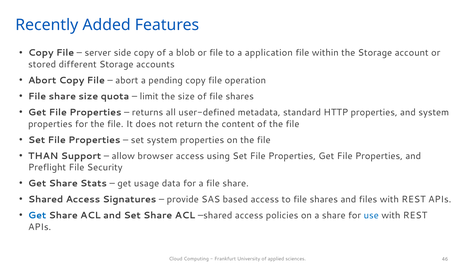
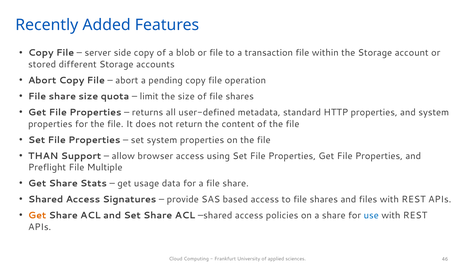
application: application -> transaction (269, 53)
Security: Security -> Multiple (105, 168)
Get colour: blue -> orange (37, 216)
